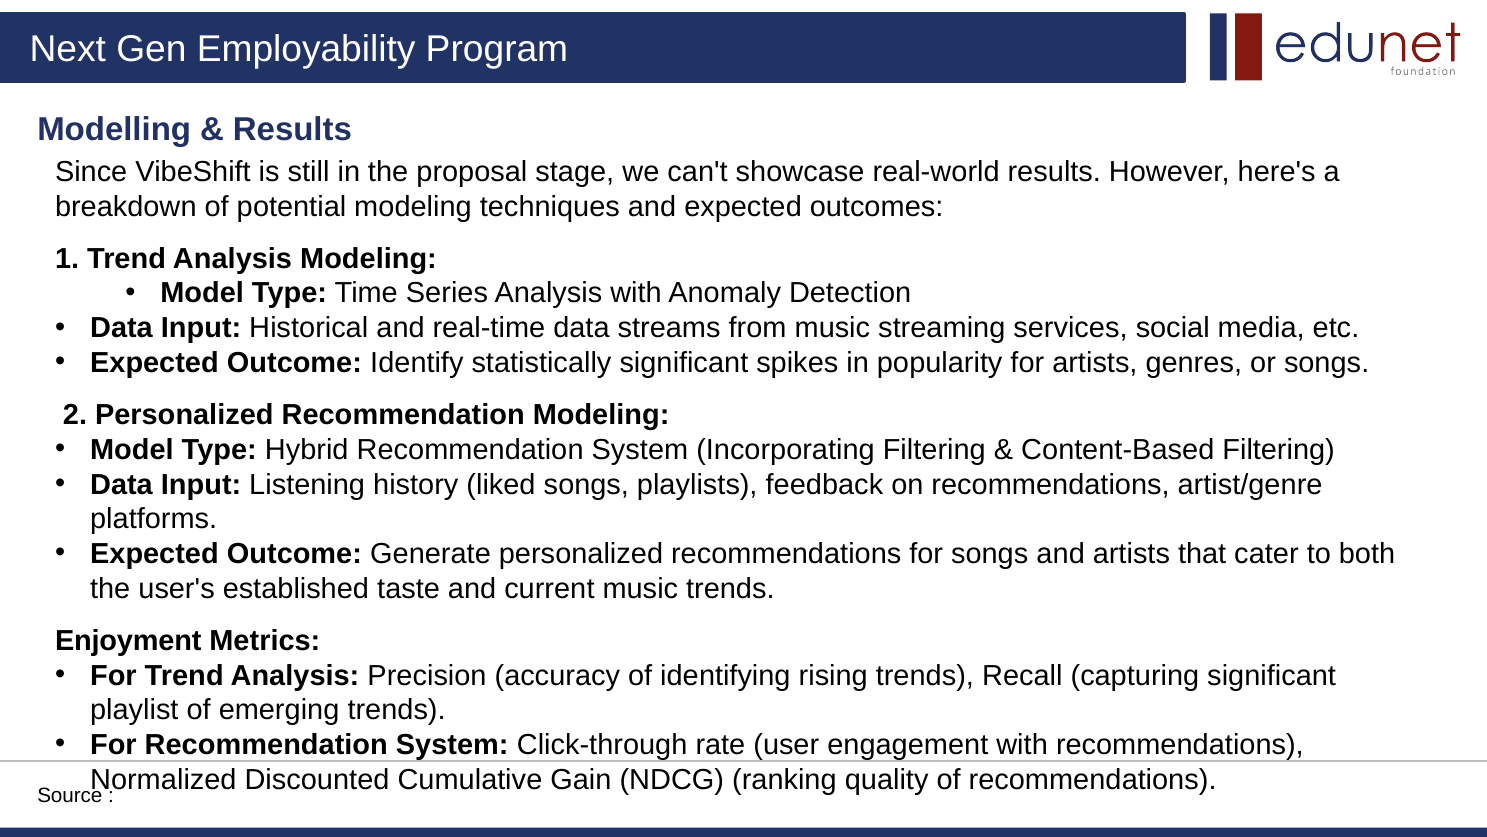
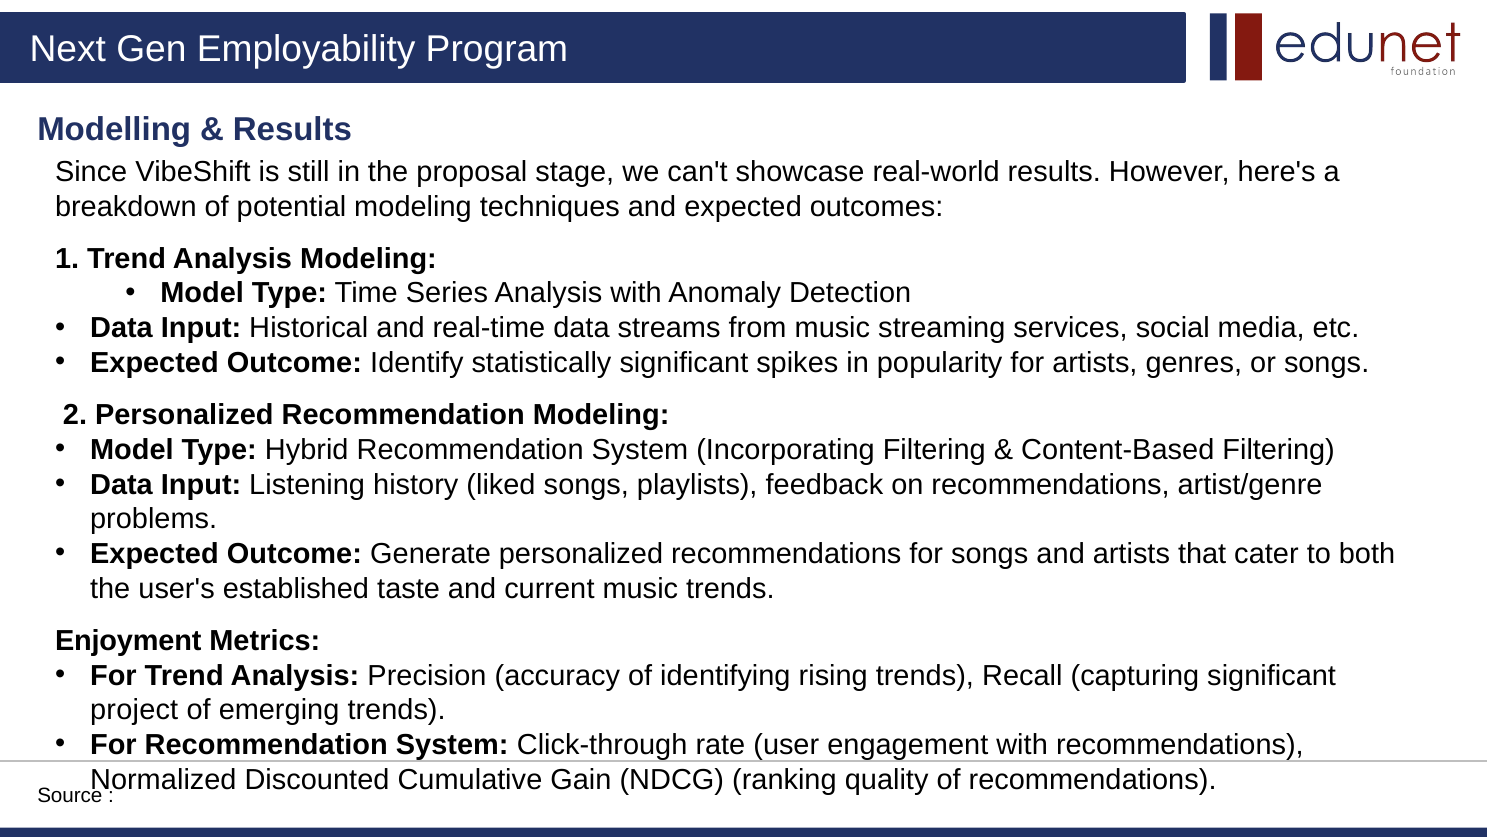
platforms: platforms -> problems (154, 519)
playlist: playlist -> project (134, 710)
